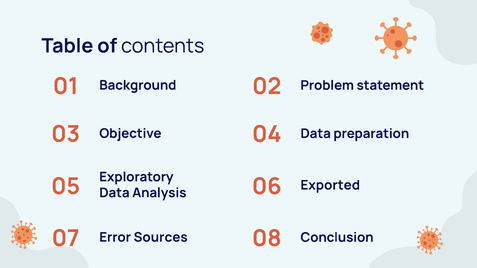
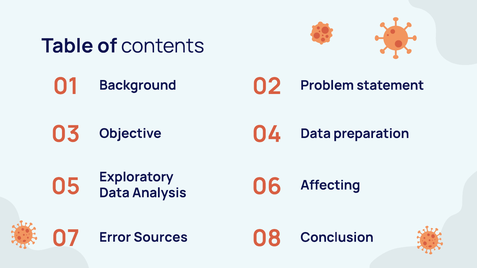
Exported: Exported -> Affecting (330, 185)
